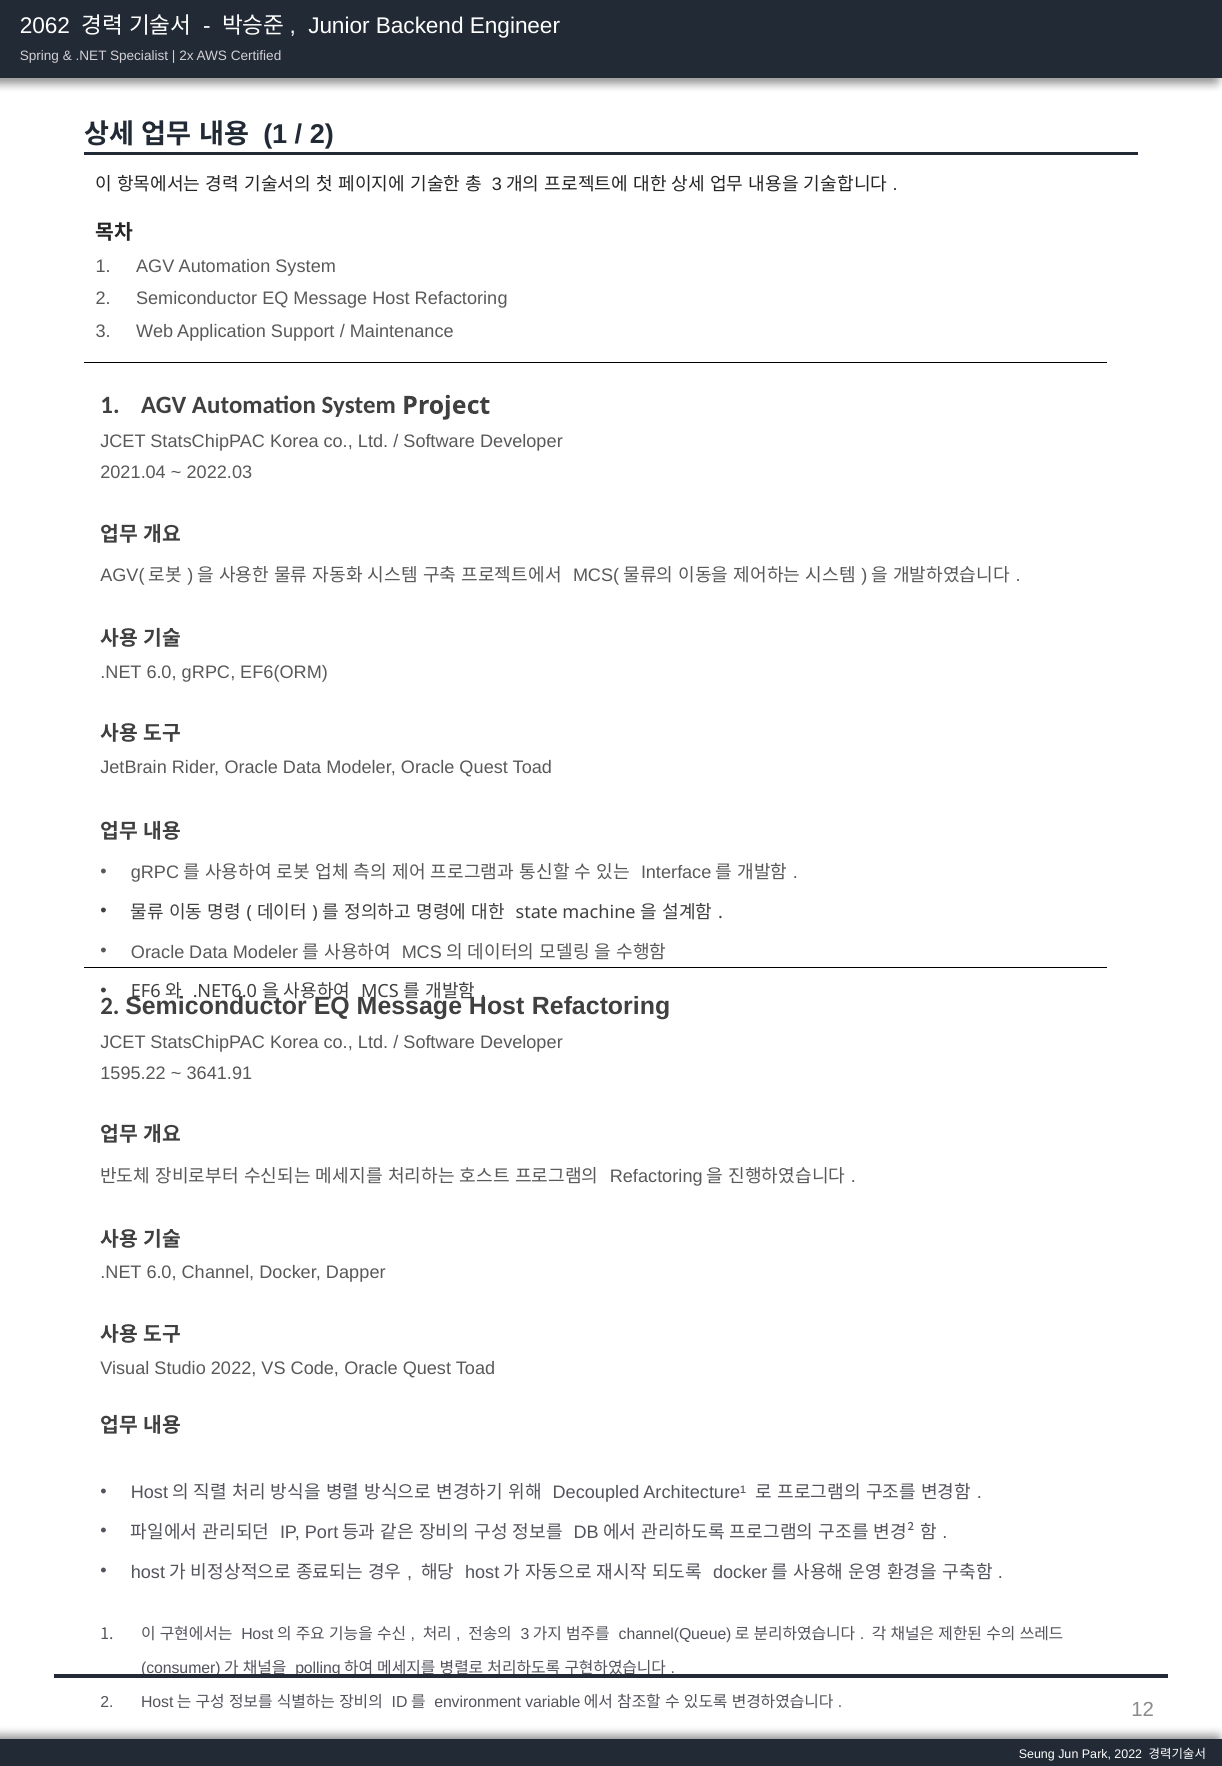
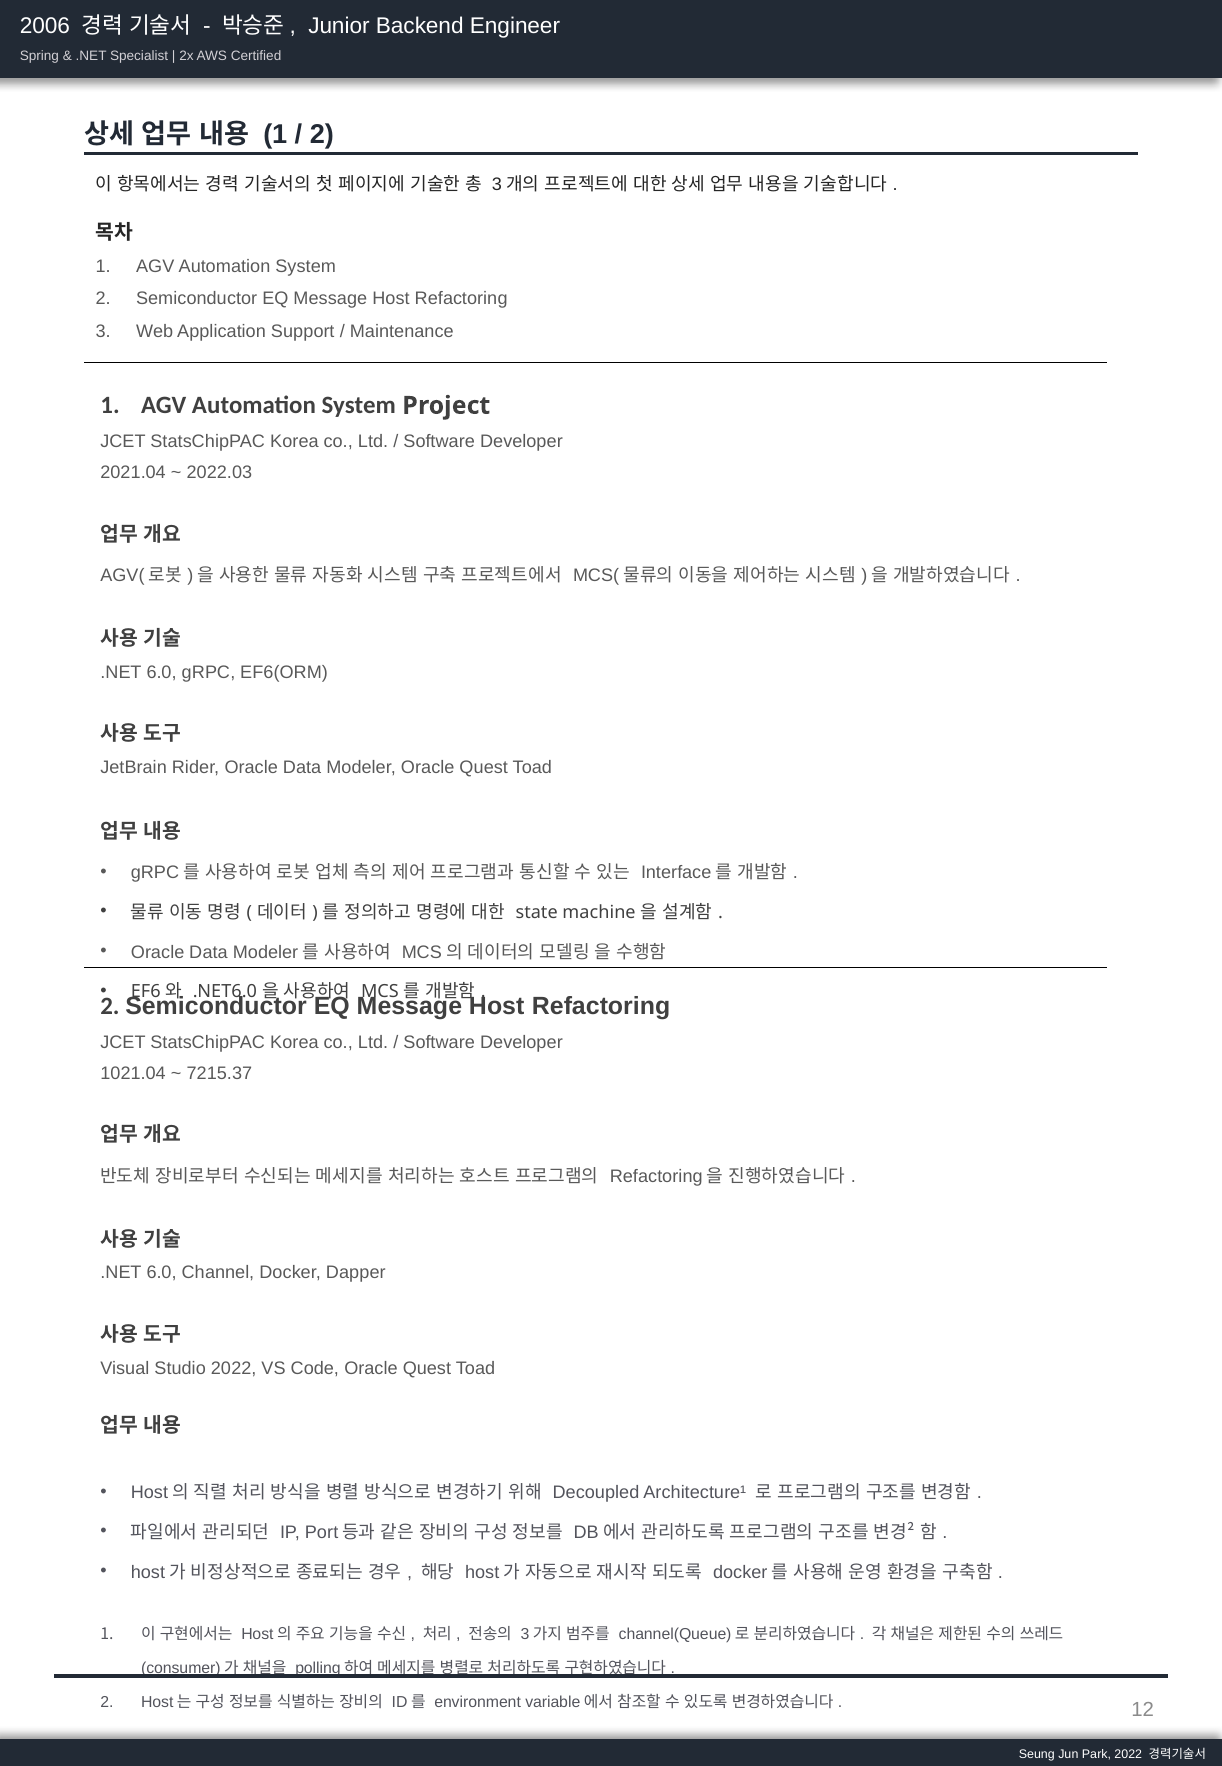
2062: 2062 -> 2006 (45, 26)
1595.22: 1595.22 -> 1021.04 (133, 1073)
3641.91: 3641.91 -> 7215.37 (219, 1073)
